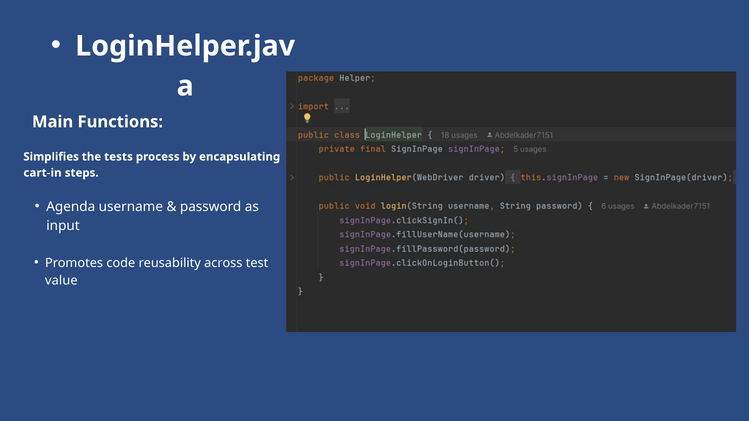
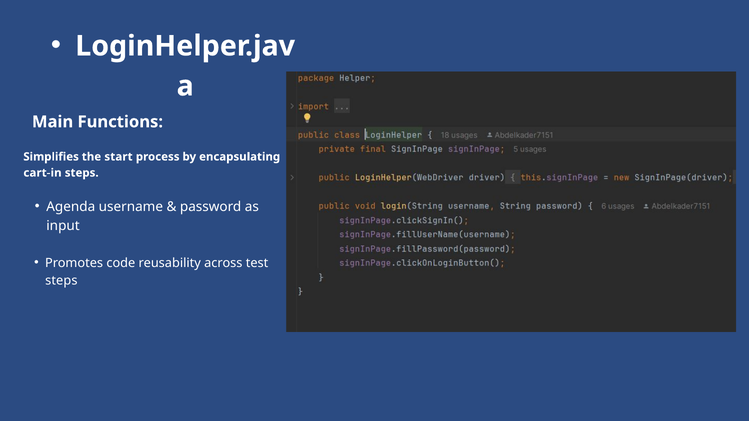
tests: tests -> start (118, 157)
value: value -> steps (61, 281)
